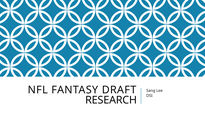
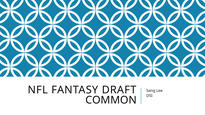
RESEARCH: RESEARCH -> COMMON (111, 100)
